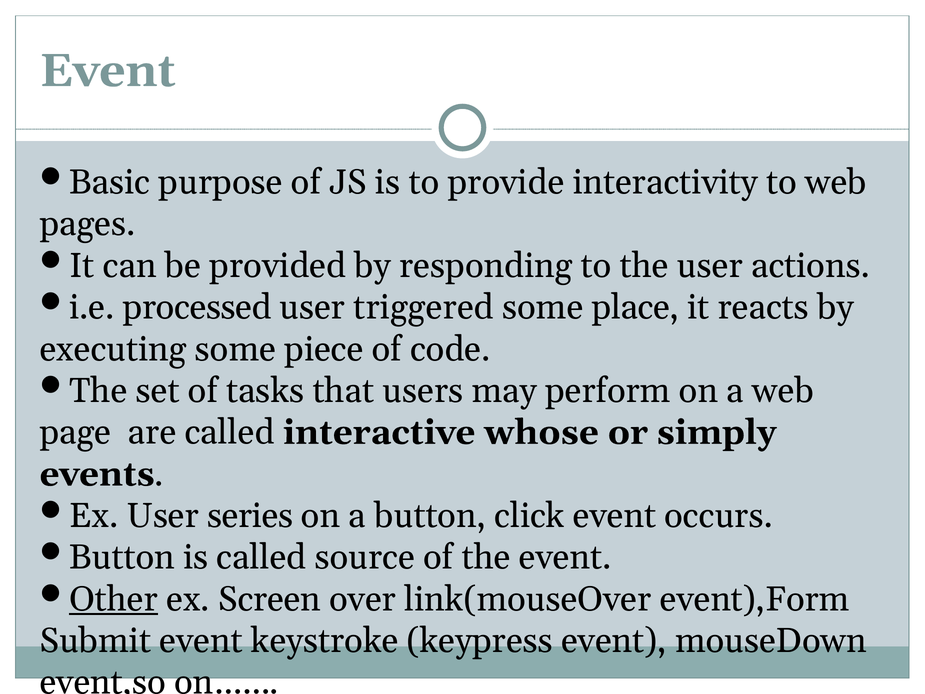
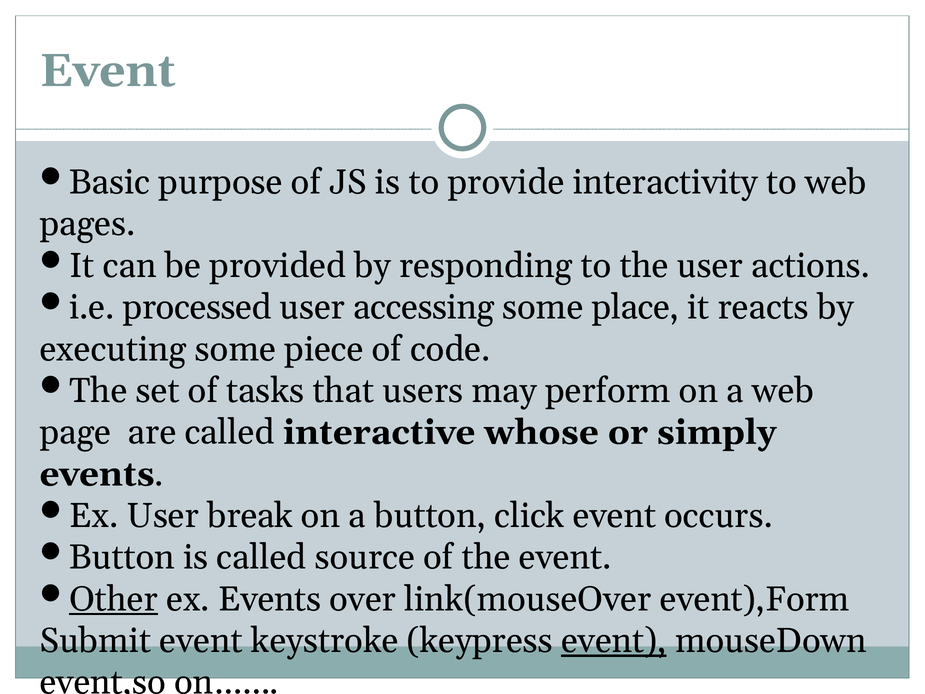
triggered: triggered -> accessing (424, 307)
series: series -> break (250, 516)
ex Screen: Screen -> Events (270, 599)
event underline: none -> present (614, 641)
